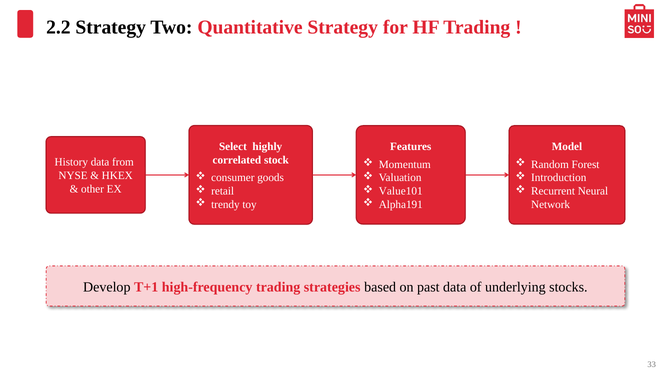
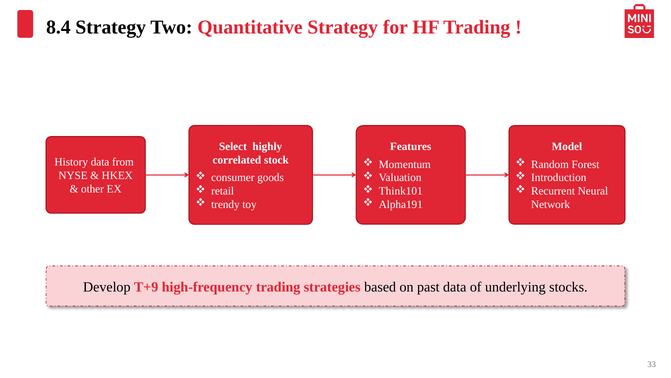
2.2: 2.2 -> 8.4 (58, 27)
Value101: Value101 -> Think101 (401, 191)
T+1: T+1 -> T+9 (146, 287)
